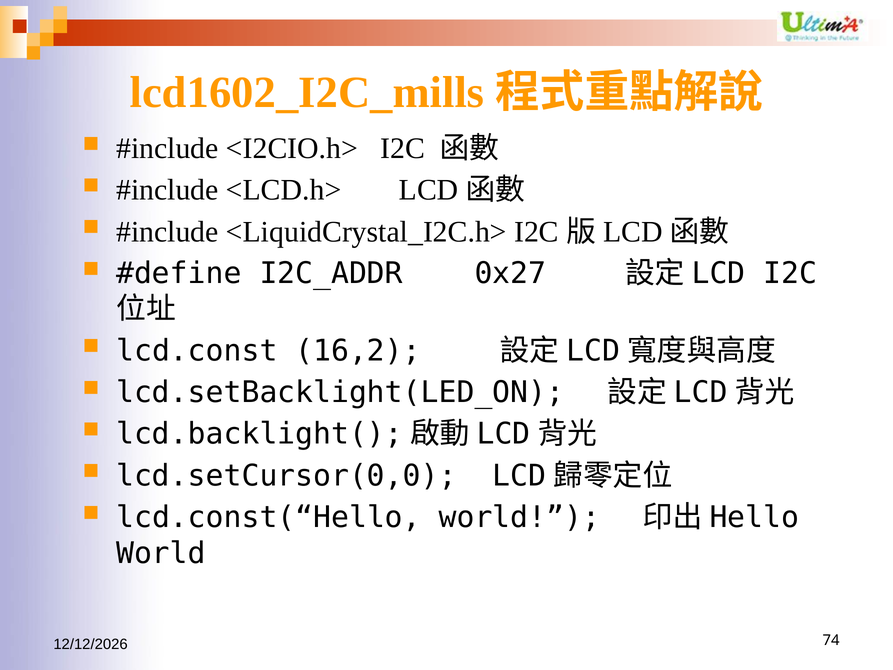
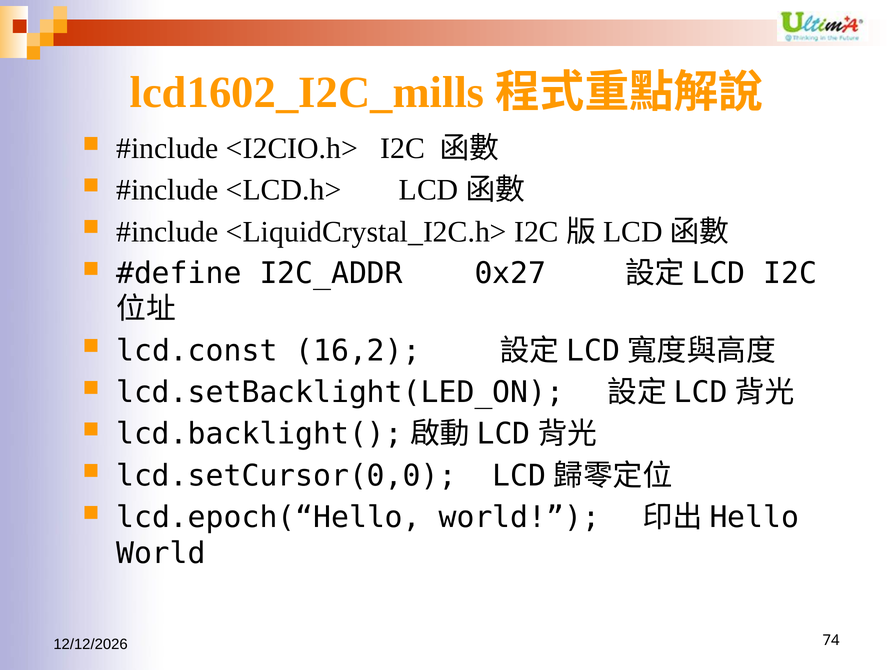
lcd.const(“Hello: lcd.const(“Hello -> lcd.epoch(“Hello (269, 517)
